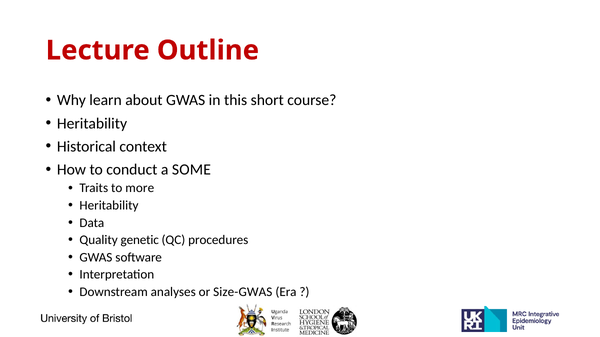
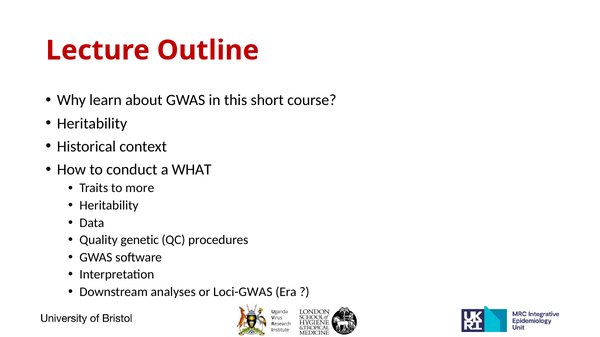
SOME: SOME -> WHAT (192, 170)
Size-GWAS: Size-GWAS -> Loci-GWAS (243, 292)
